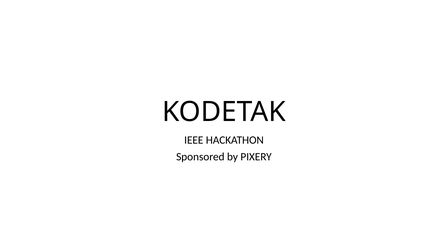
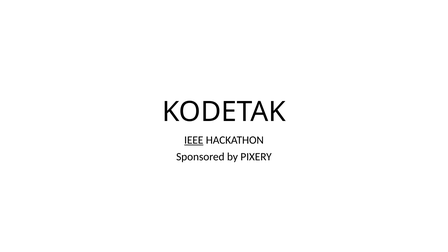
IEEE underline: none -> present (194, 140)
